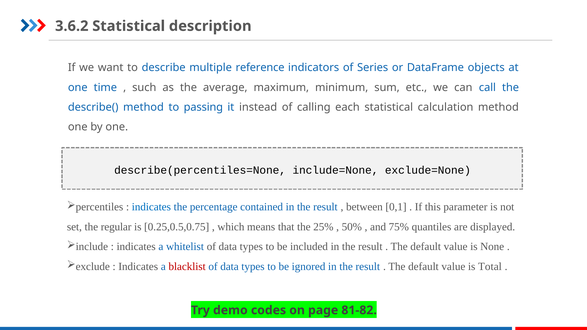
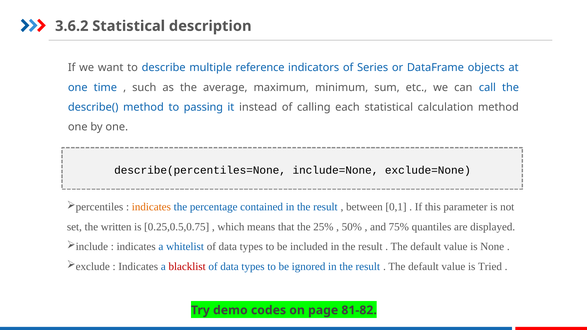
indicates colour: blue -> orange (151, 207)
regular: regular -> written (116, 227)
Total: Total -> Tried (490, 267)
